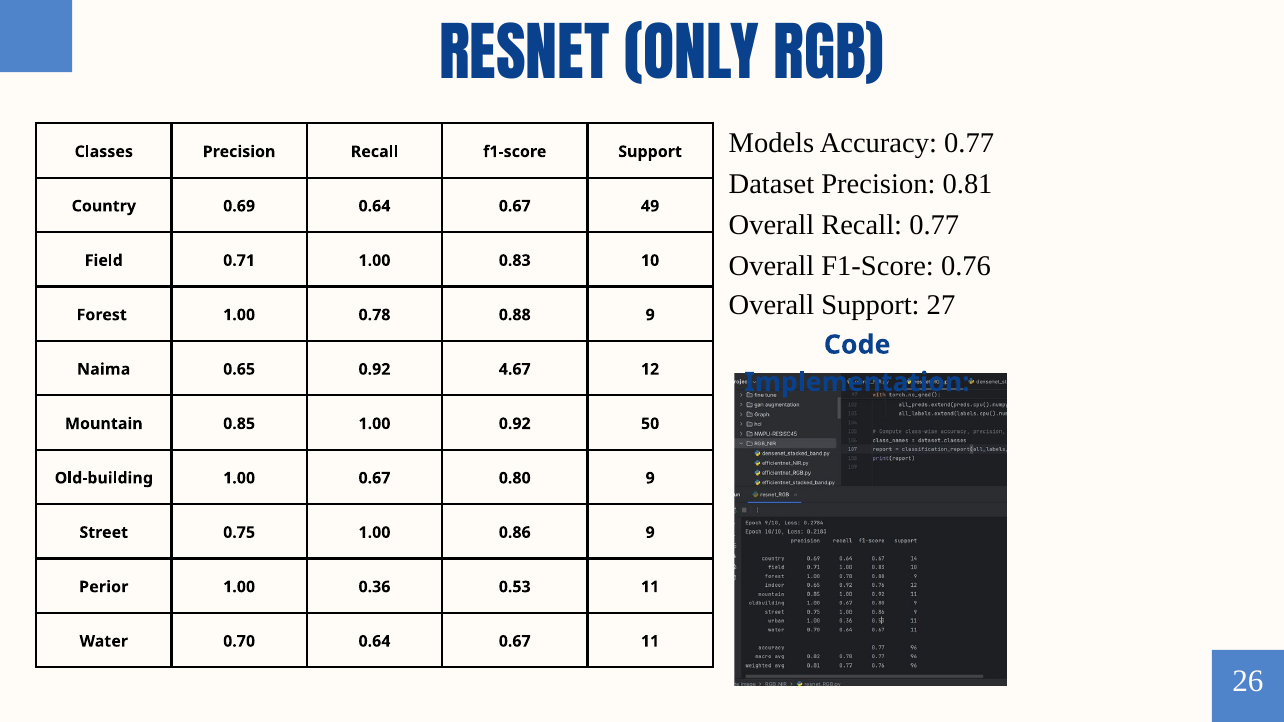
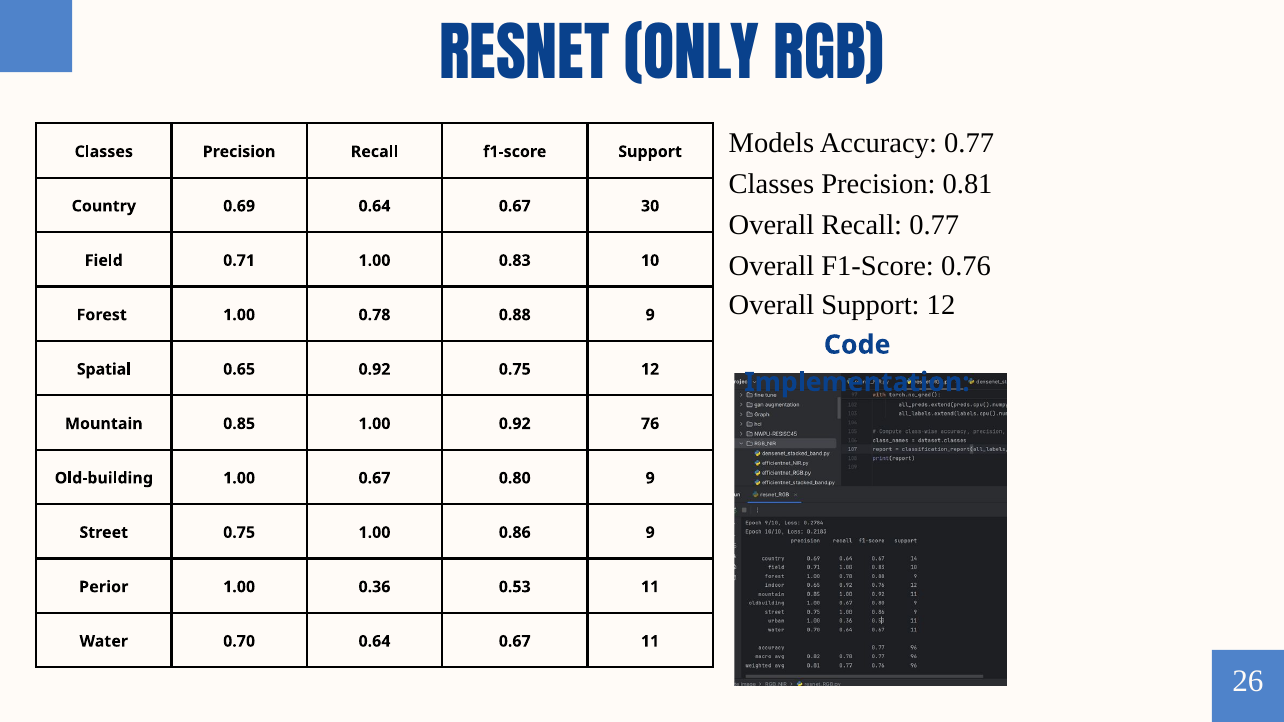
Dataset: Dataset -> Classes (771, 184)
49: 49 -> 30 (650, 206)
Support 27: 27 -> 12 (941, 305)
Naima: Naima -> Spatial (104, 369)
0.92 4.67: 4.67 -> 0.75 (515, 369)
50: 50 -> 76 (650, 424)
